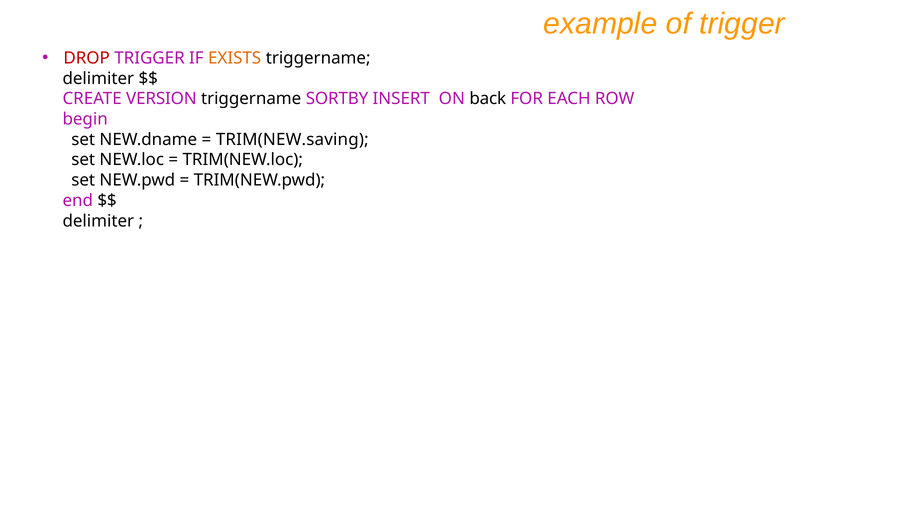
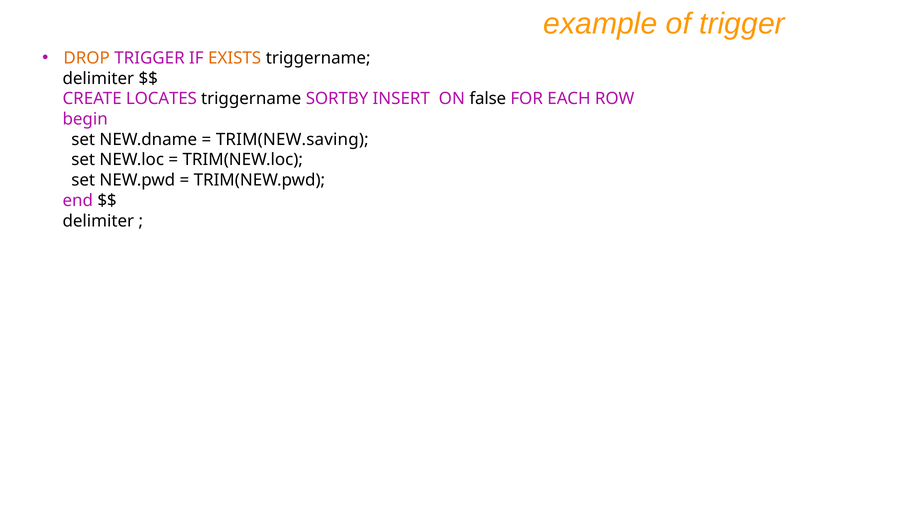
DROP colour: red -> orange (87, 58)
VERSION: VERSION -> LOCATES (161, 99)
back: back -> false (488, 99)
